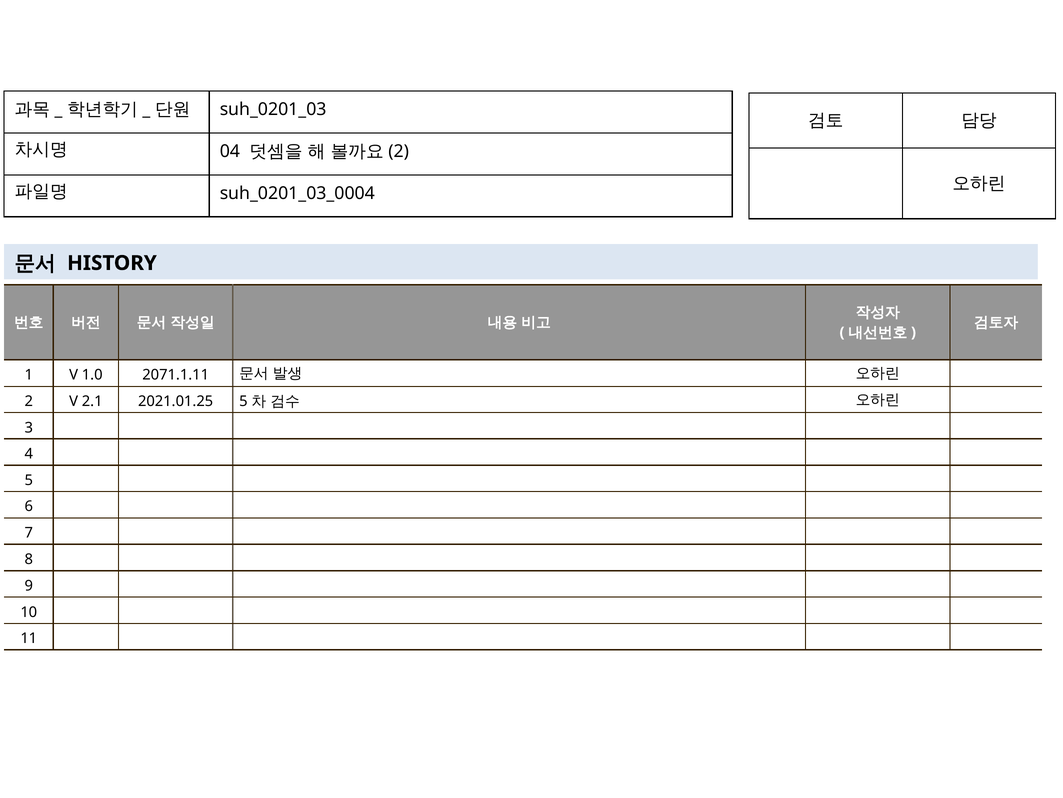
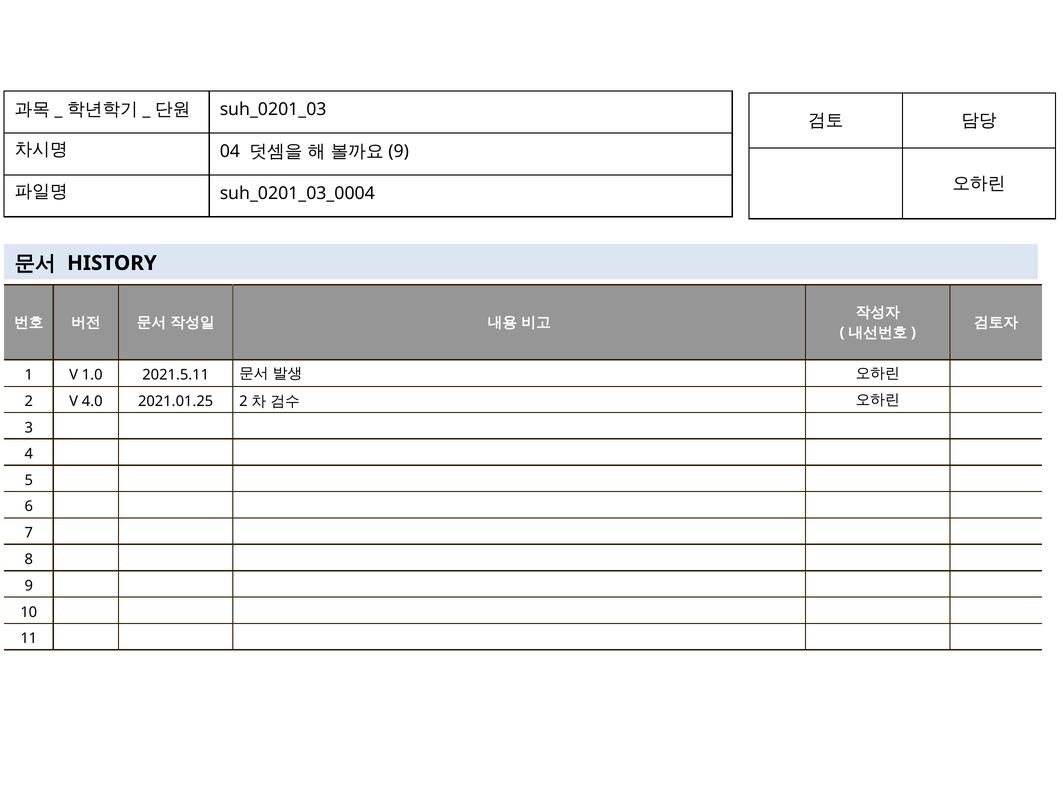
2: 2 -> 9 (399, 151)
2071.1.11: 2071.1.11 -> 2021.5.11 (176, 374)
2.1: 2.1 -> 4.0 (92, 401)
2021.01.25 5: 5 -> 2 (243, 401)
